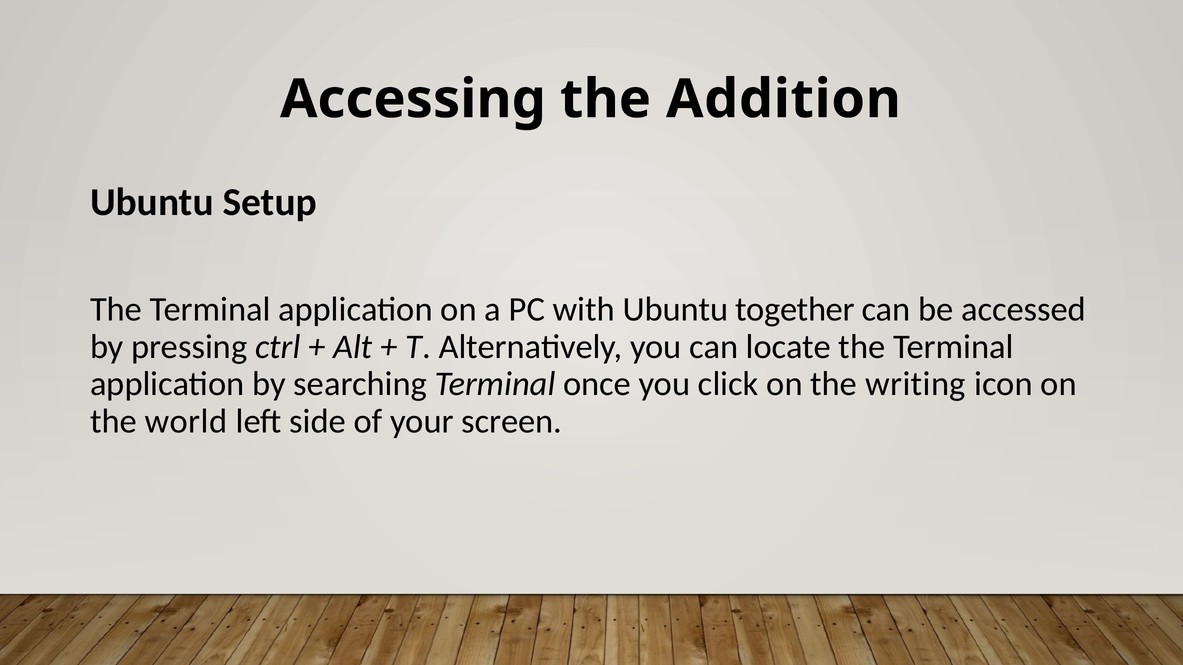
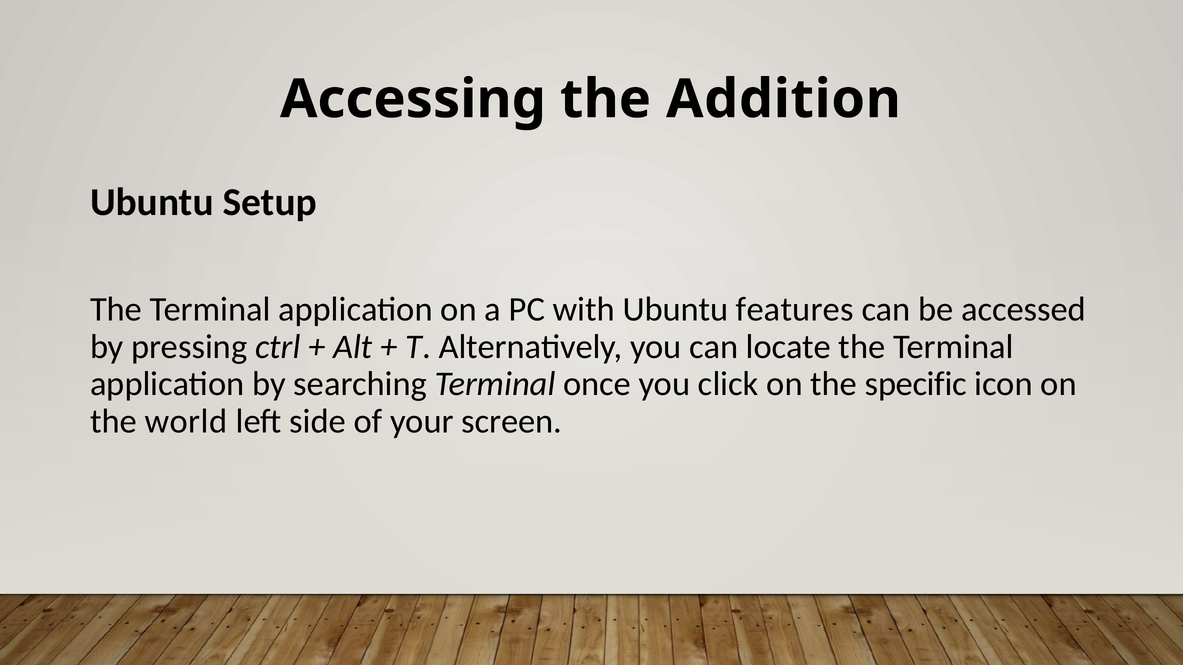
together: together -> features (795, 310)
writing: writing -> specific (916, 384)
